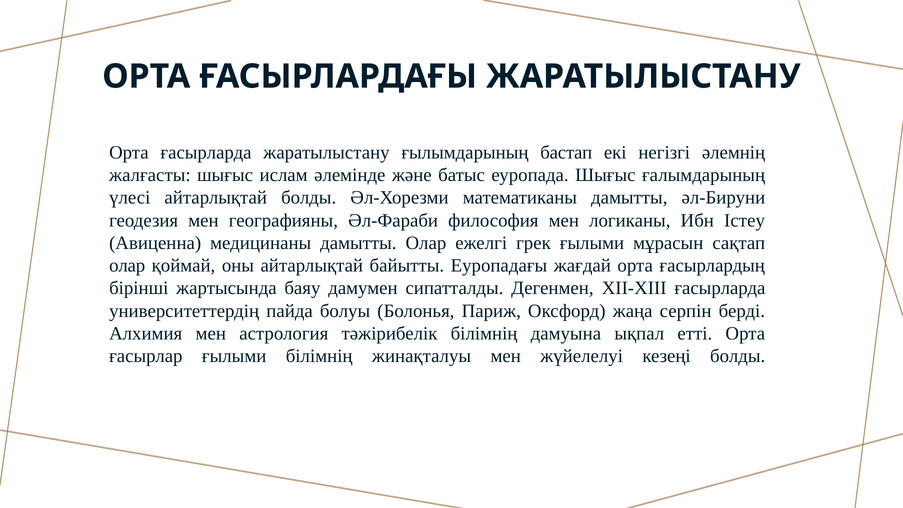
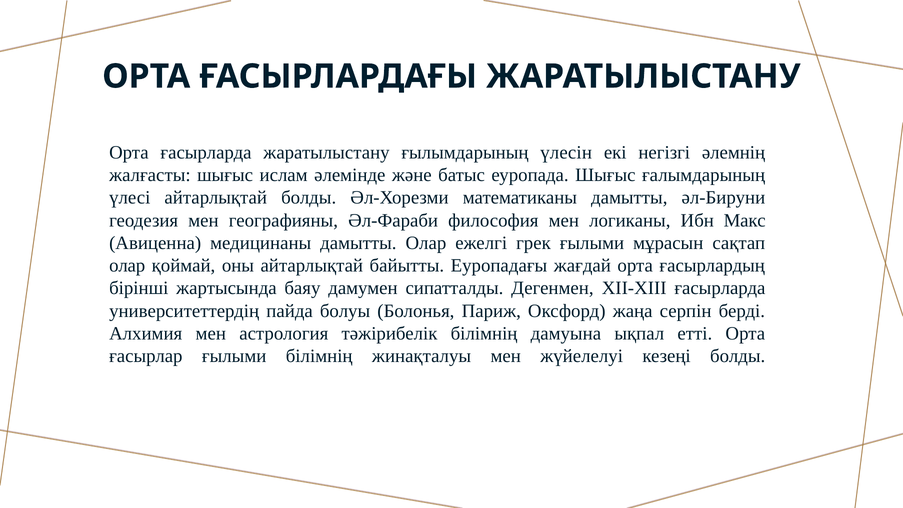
бастап: бастап -> үлесін (566, 153)
Істеу: Істеу -> Макс (745, 220)
